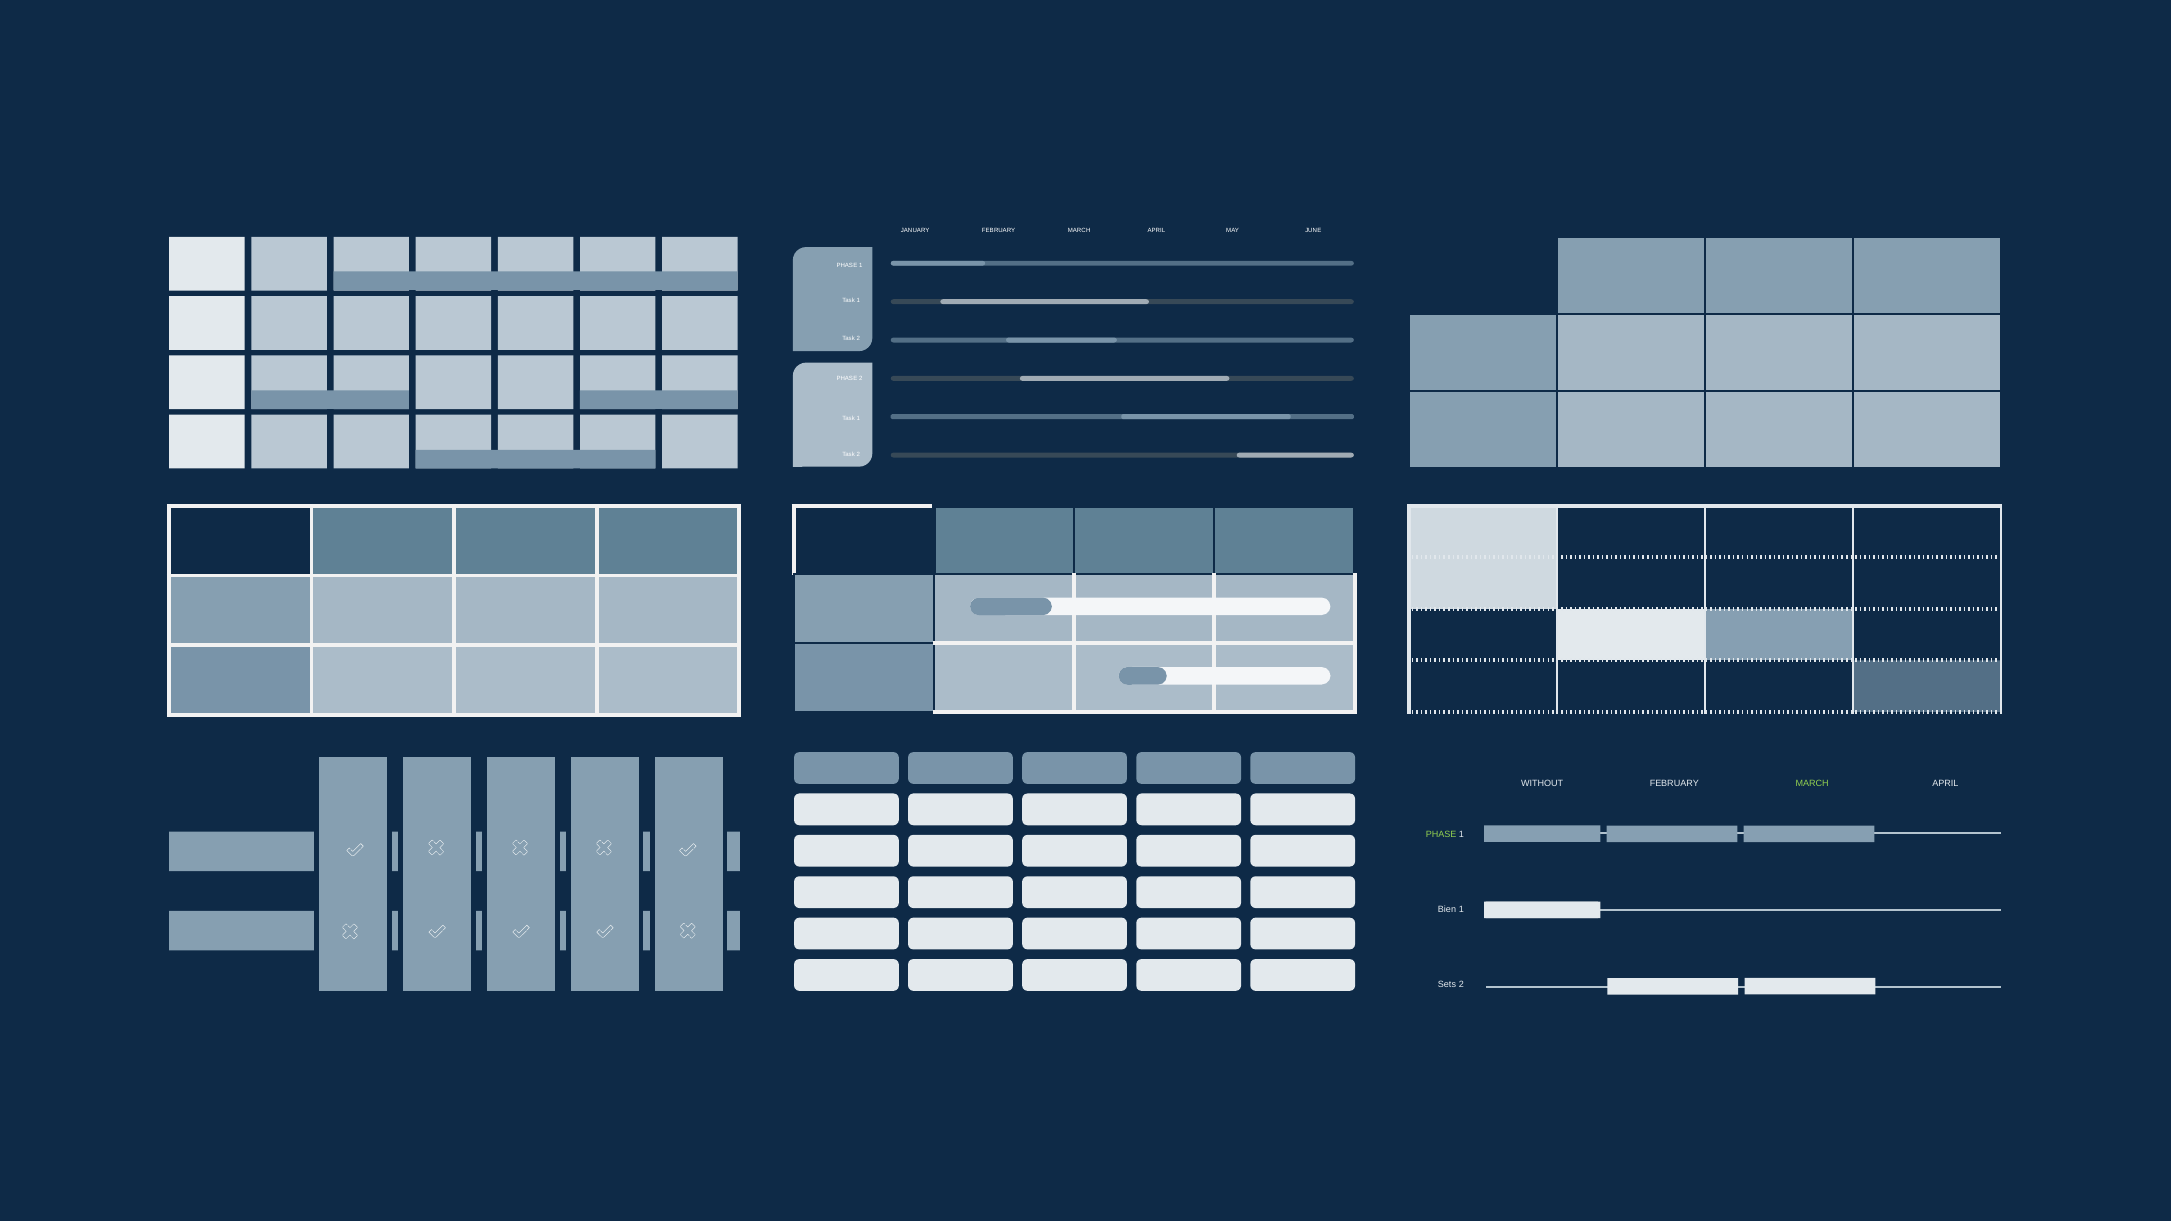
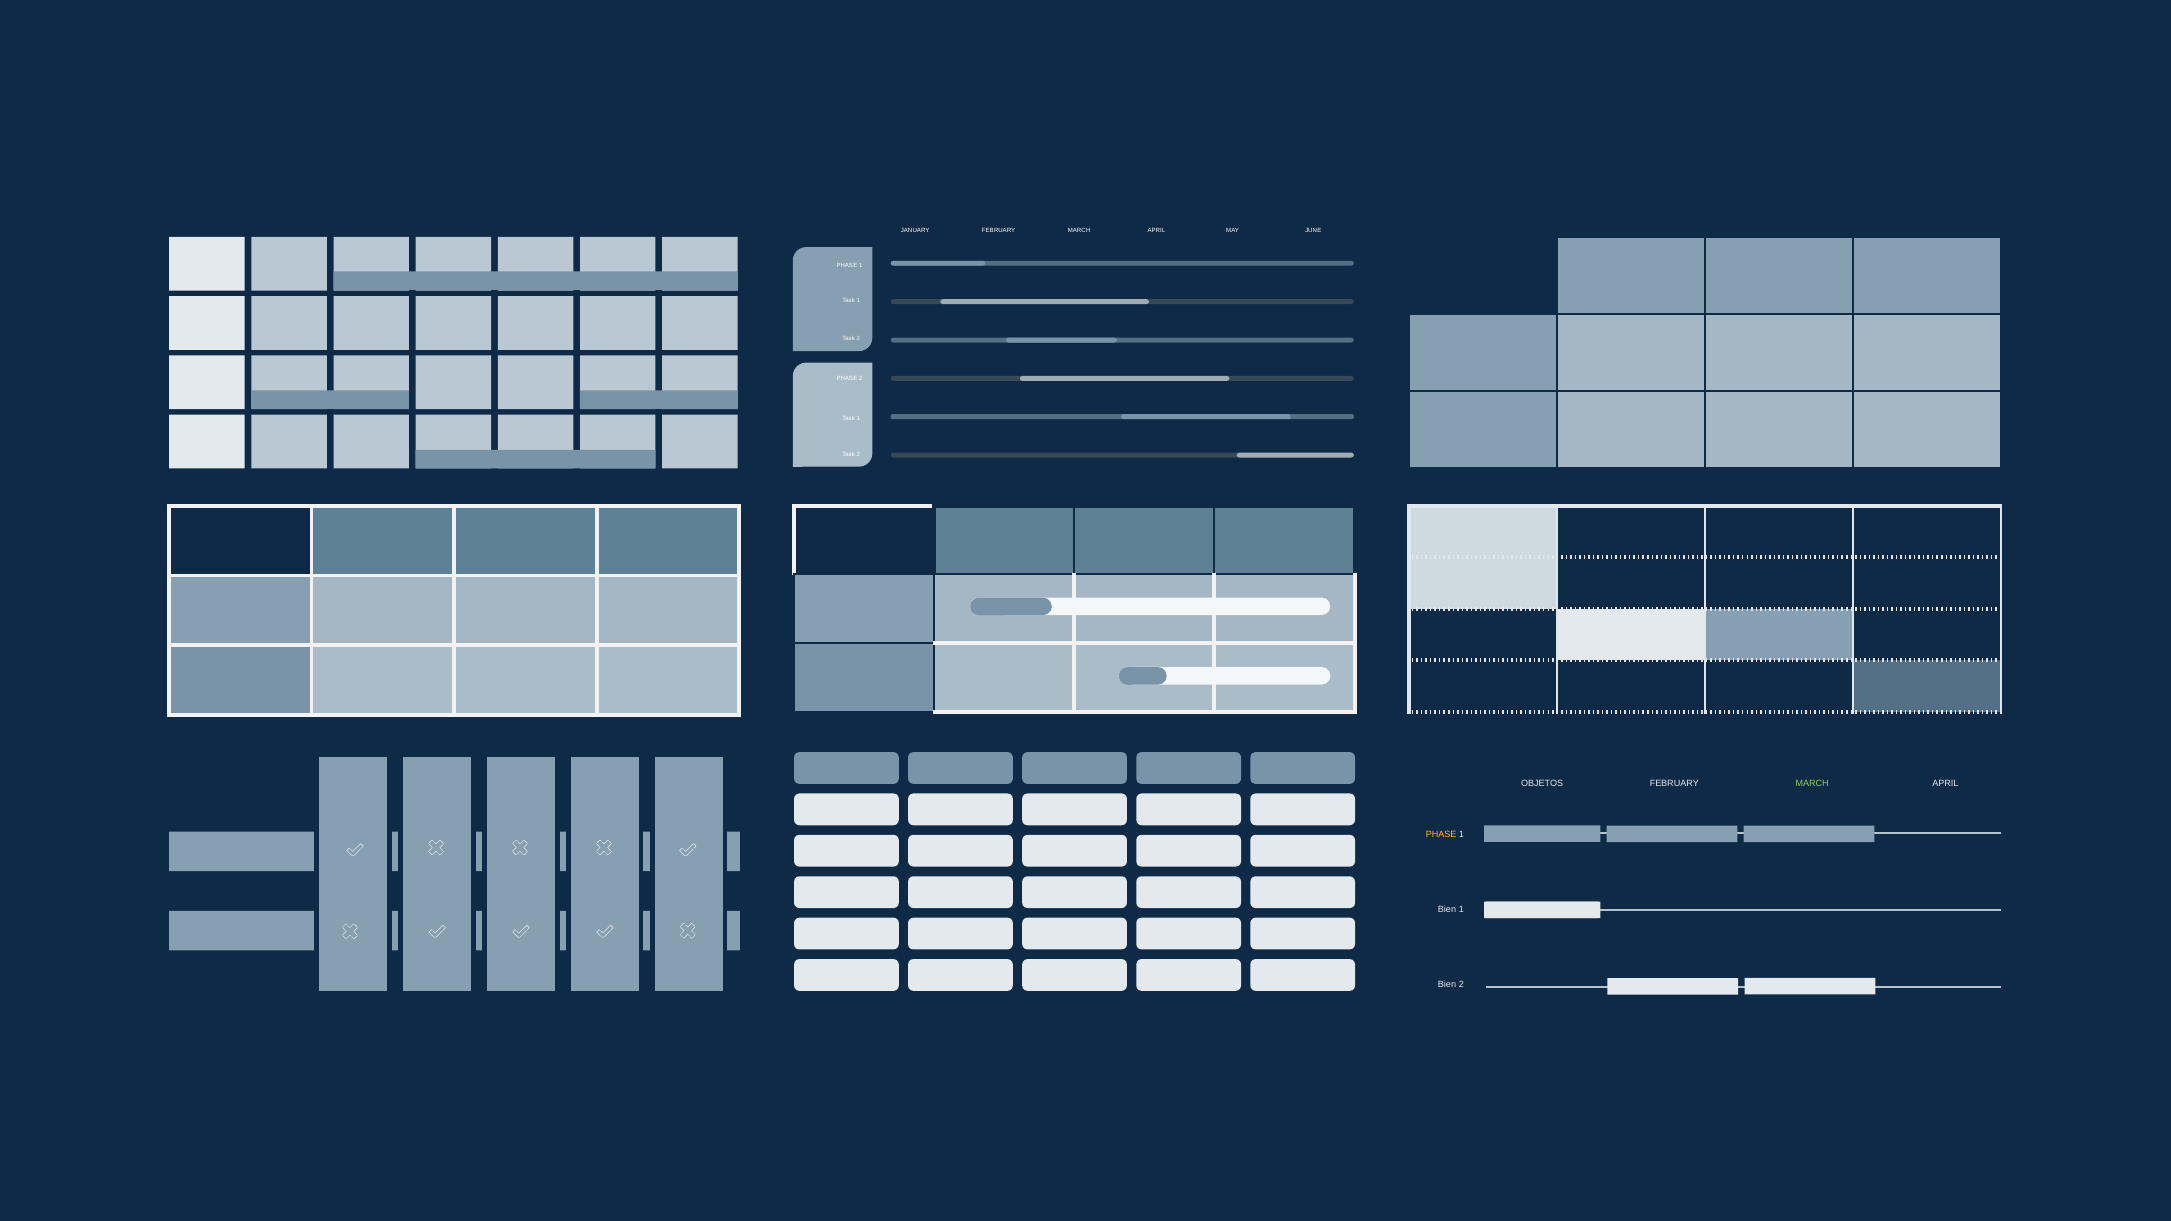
WITHOUT: WITHOUT -> OBJETOS (1542, 784)
PHASE colour: light green -> yellow (1441, 834)
Sets: Sets -> Bien (1447, 984)
